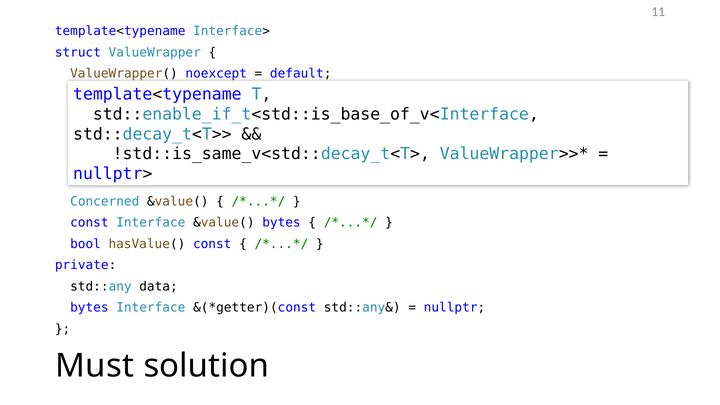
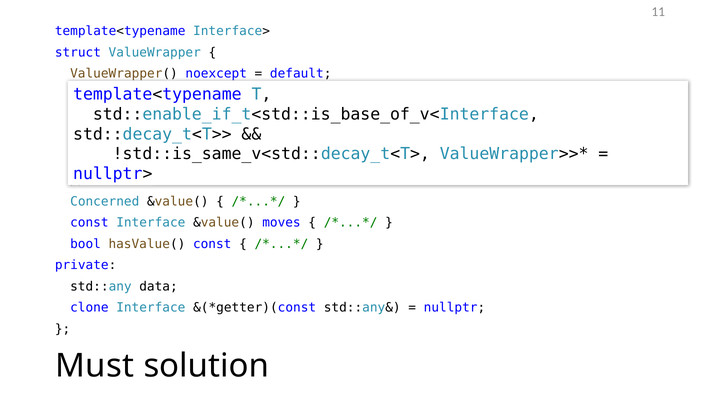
&value( bytes: bytes -> moves (281, 223)
bytes: bytes -> clone (89, 308)
